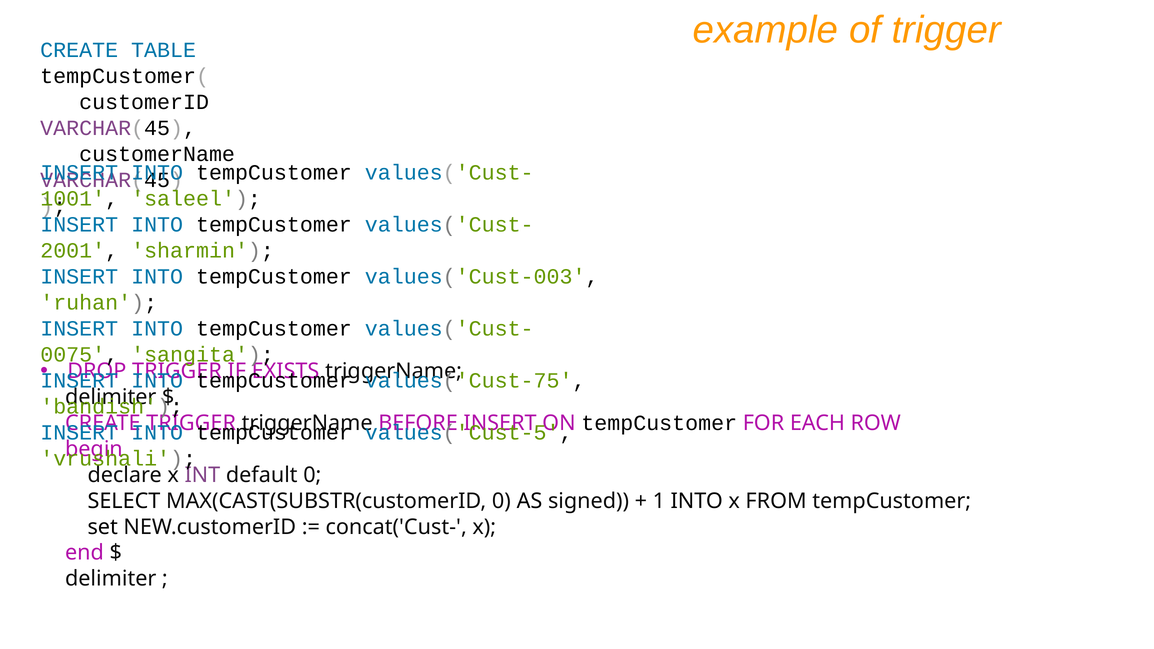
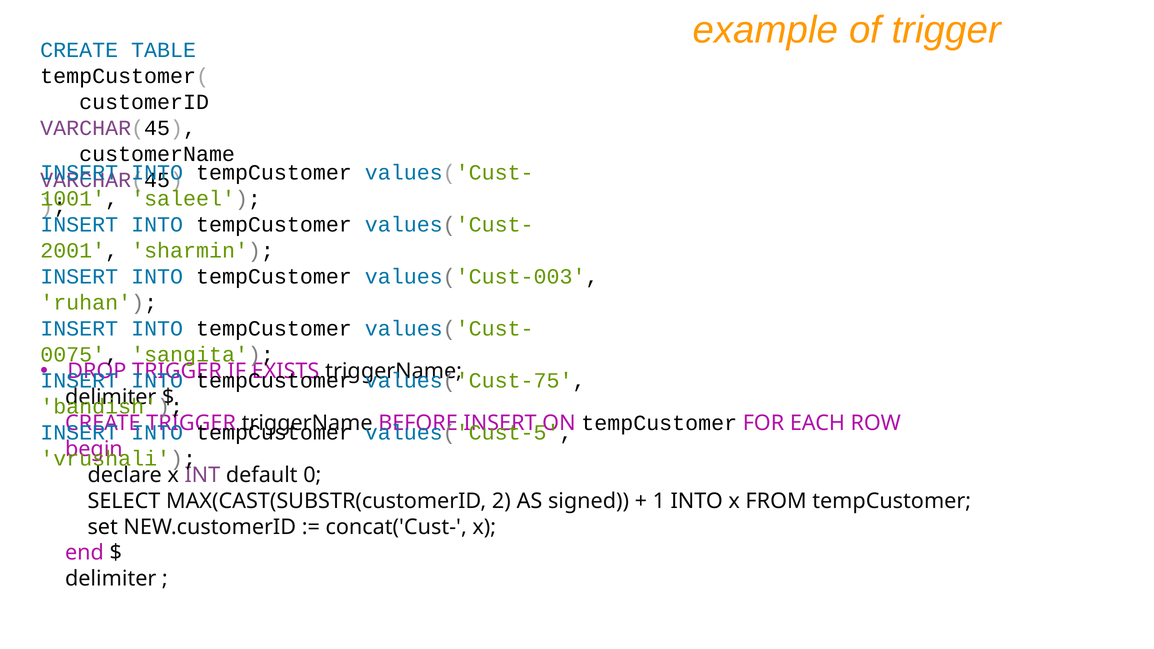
MAX(CAST(SUBSTR(customerID 0: 0 -> 2 (501, 501)
